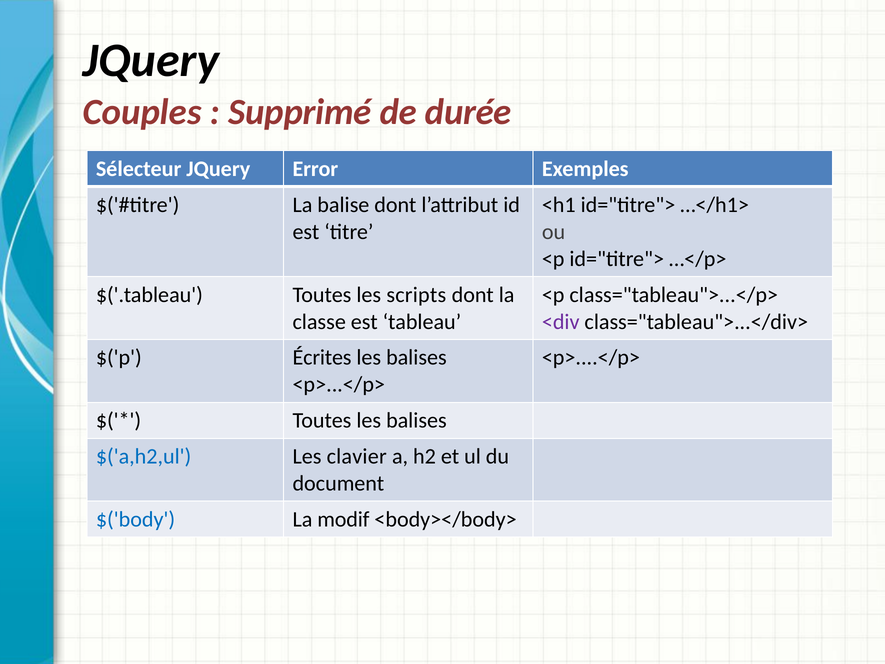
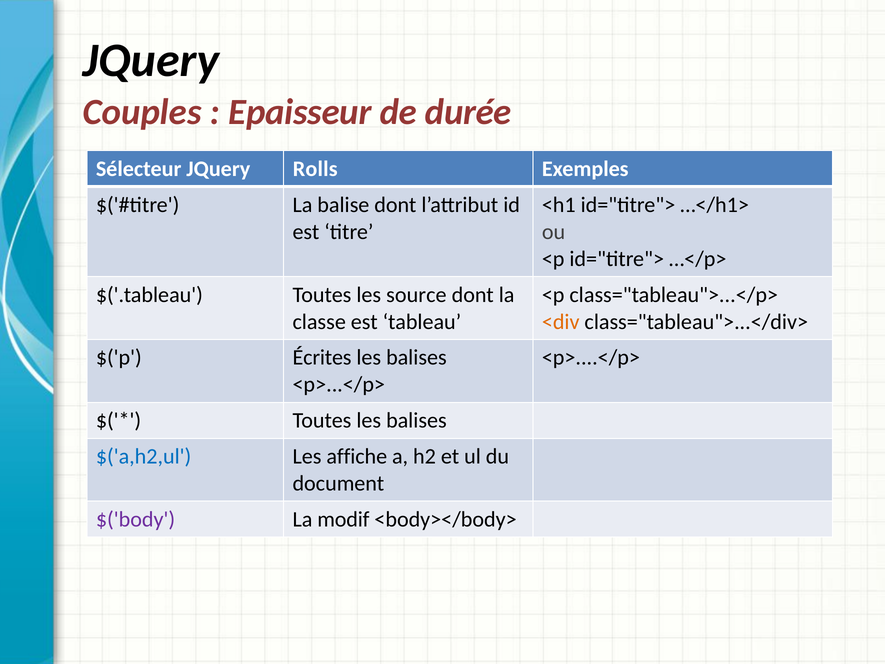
Supprimé: Supprimé -> Epaisseur (300, 112)
Error: Error -> Rolls (315, 169)
scripts: scripts -> source (416, 295)
<div colour: purple -> orange (561, 322)
clavier: clavier -> affiche (357, 456)
$('body colour: blue -> purple (136, 519)
